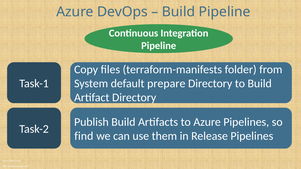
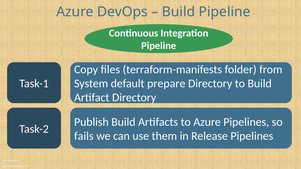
find: find -> fails (84, 136)
